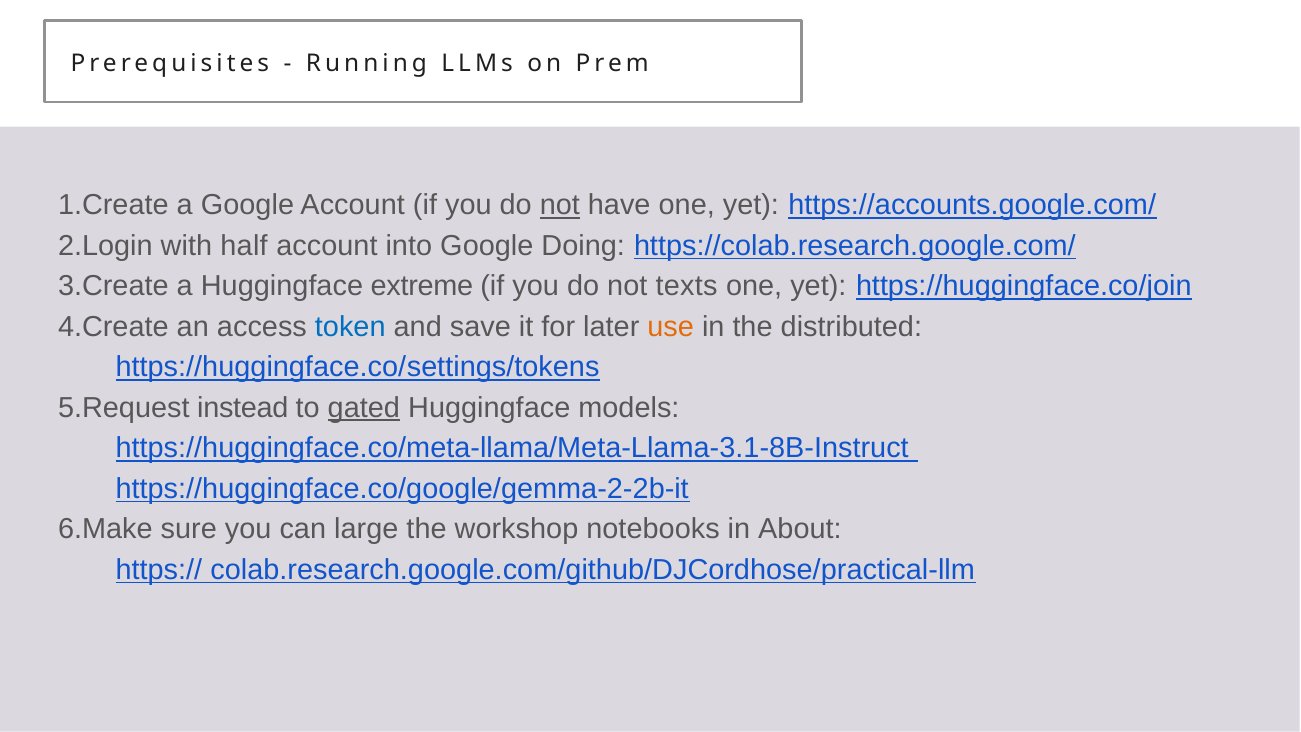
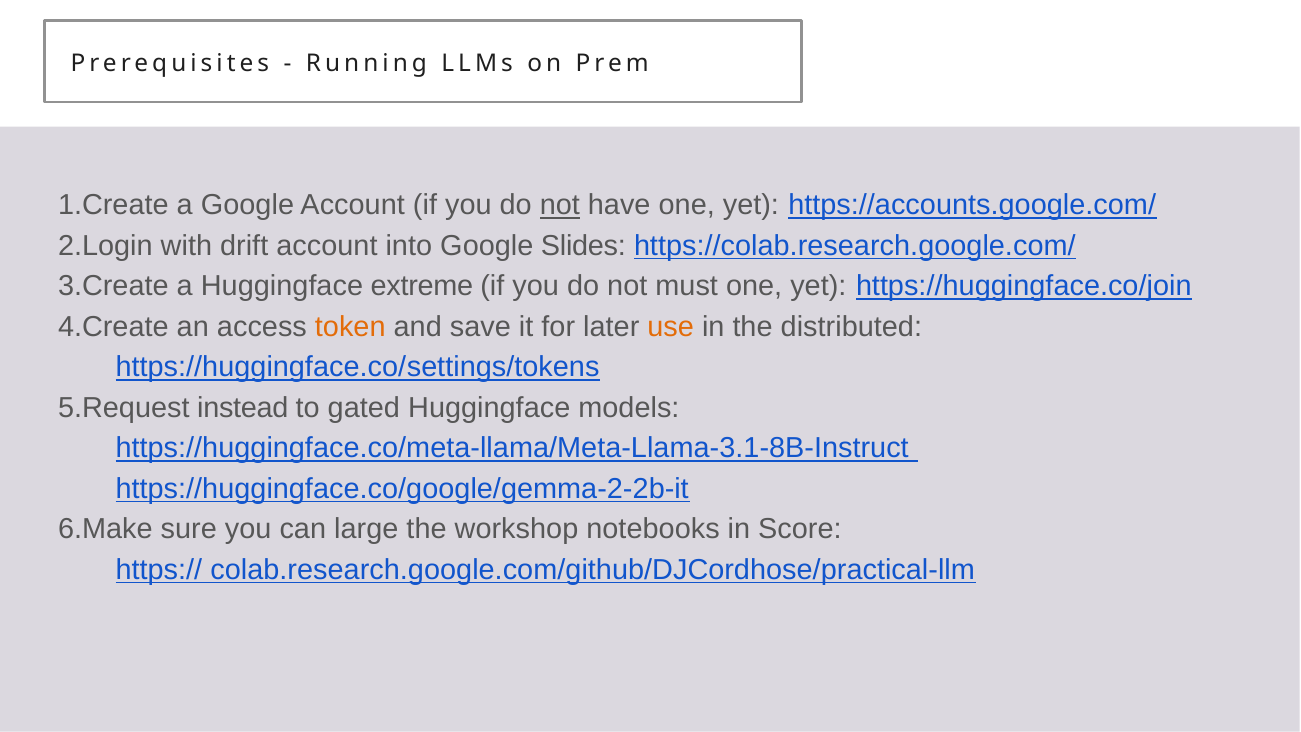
half: half -> drift (244, 246)
Doing: Doing -> Slides (583, 246)
texts: texts -> must (687, 286)
token colour: blue -> orange (350, 327)
gated underline: present -> none (364, 408)
About: About -> Score (800, 529)
